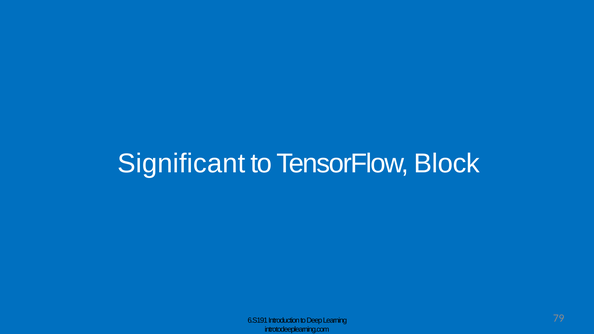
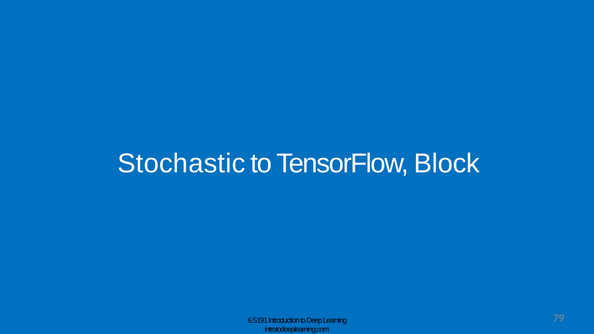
Significant: Significant -> Stochastic (181, 164)
